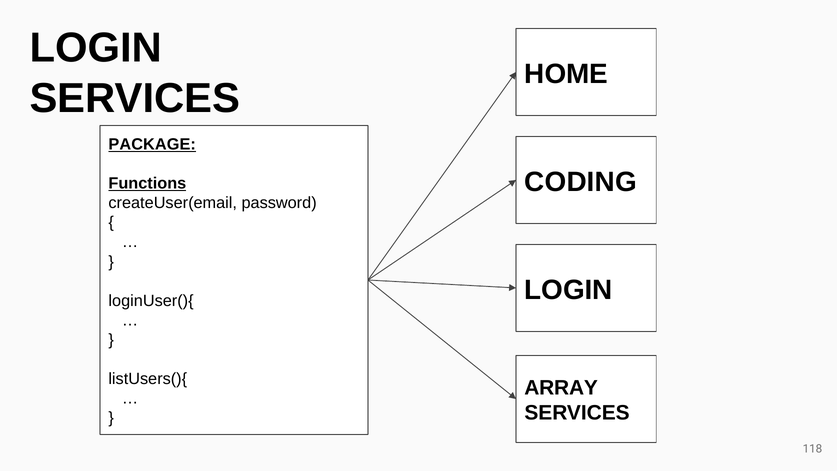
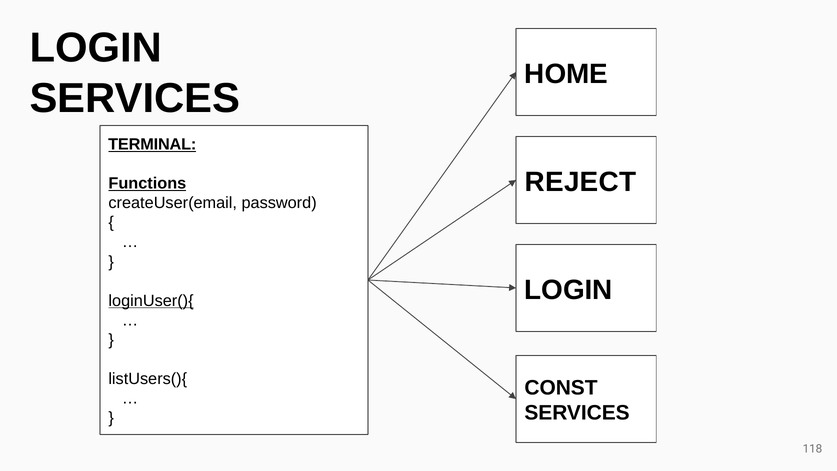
PACKAGE: PACKAGE -> TERMINAL (152, 144)
CODING: CODING -> REJECT (580, 182)
loginUser(){ underline: none -> present (151, 301)
ARRAY: ARRAY -> CONST (561, 388)
